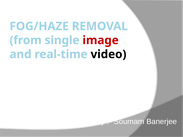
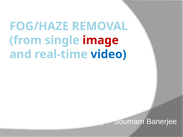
video colour: black -> blue (108, 54)
